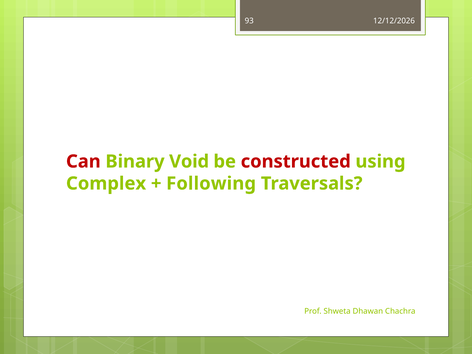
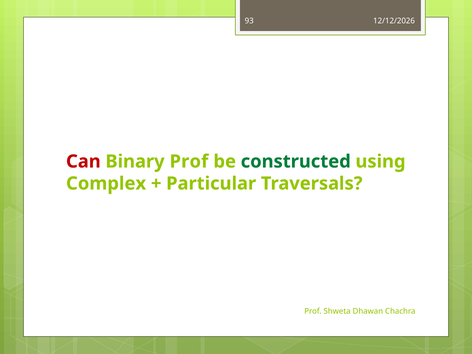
Binary Void: Void -> Prof (189, 162)
constructed colour: red -> green (296, 162)
Following: Following -> Particular (211, 183)
